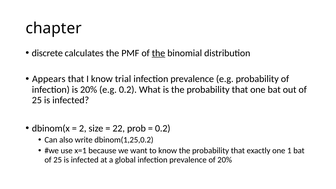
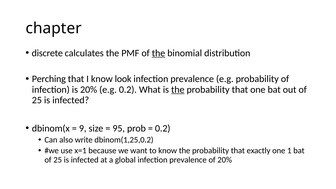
Appears: Appears -> Perching (49, 79)
trial: trial -> look (123, 79)
the underline: none -> present (178, 90)
2: 2 -> 9 (83, 128)
22: 22 -> 95 (119, 128)
